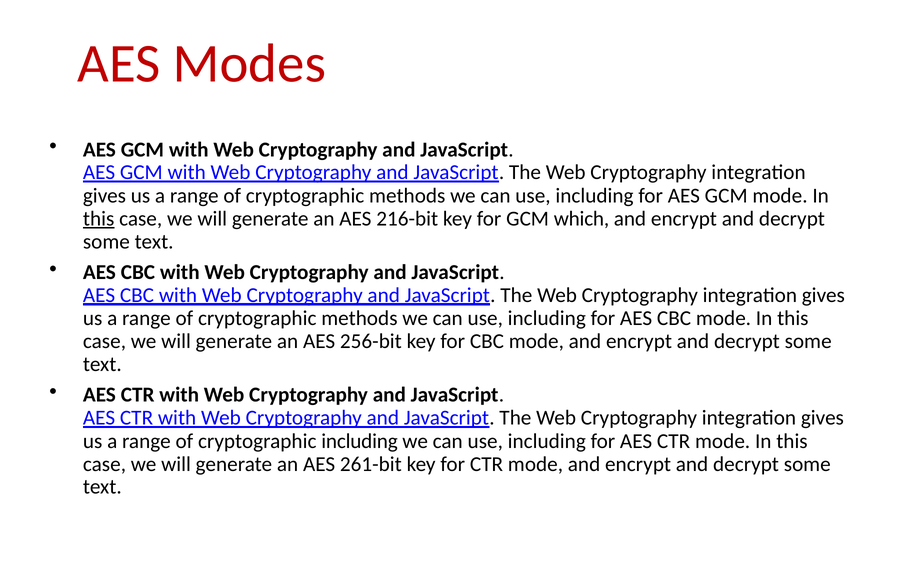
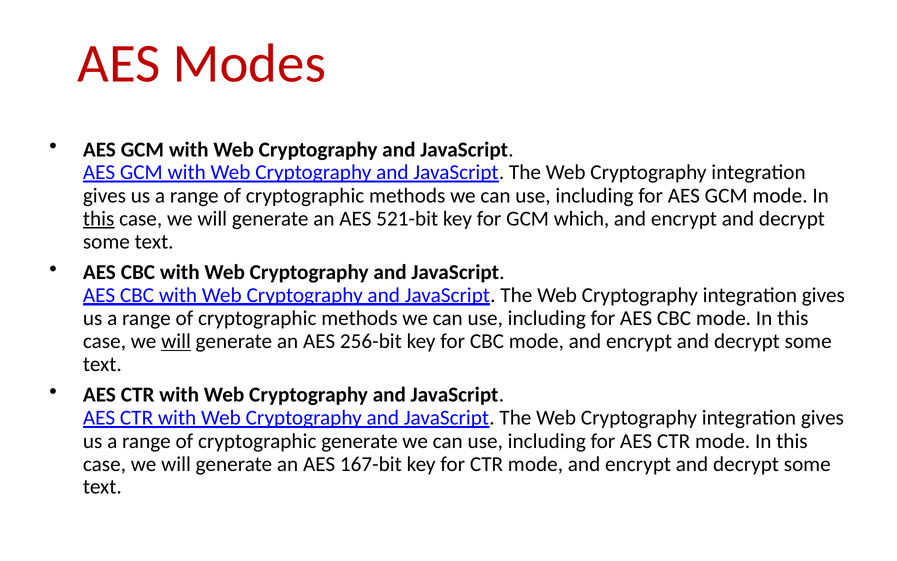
216-bit: 216-bit -> 521-bit (407, 218)
will underline: none -> present (176, 341)
cryptographic including: including -> generate (359, 441)
261-bit: 261-bit -> 167-bit (371, 464)
